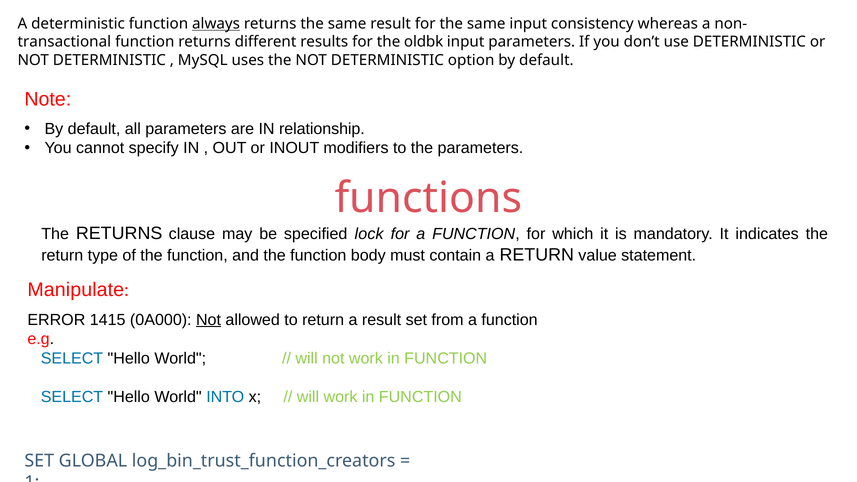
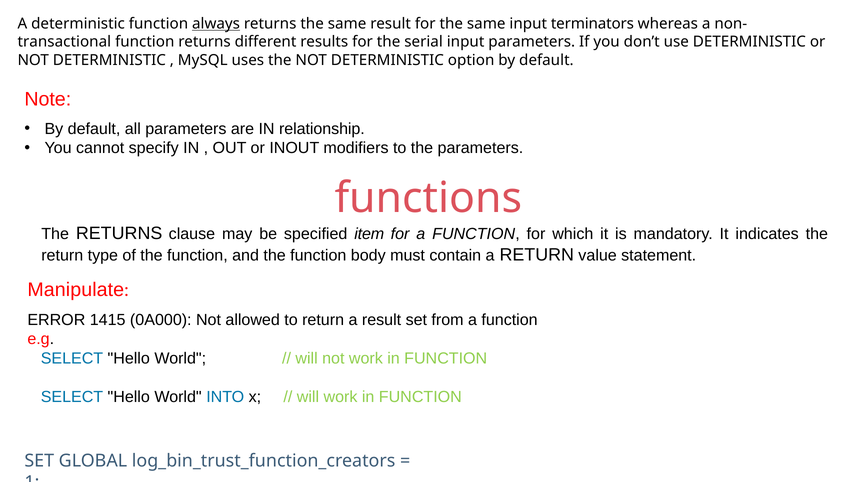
consistency: consistency -> terminators (592, 24)
oldbk: oldbk -> serial (424, 42)
lock: lock -> item (369, 234)
Not underline: present -> none (208, 320)
